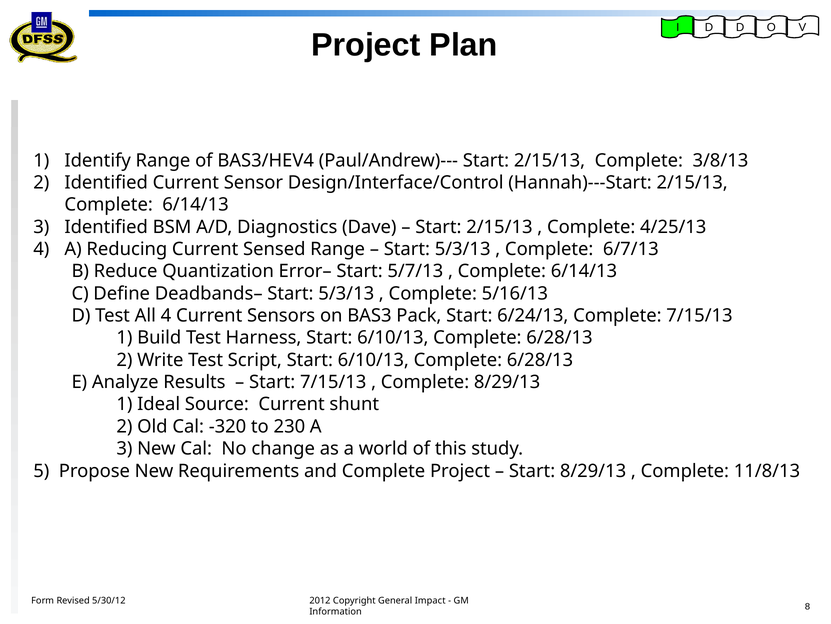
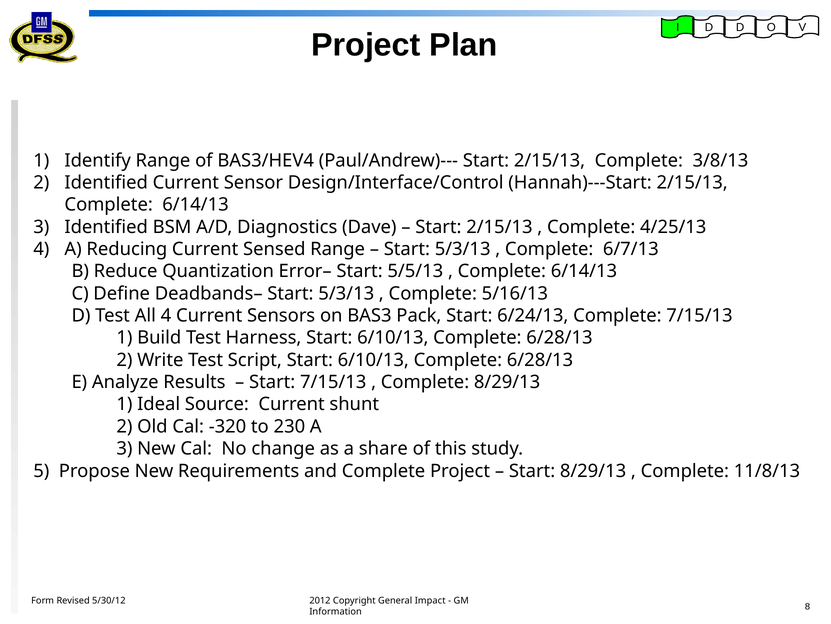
5/7/13: 5/7/13 -> 5/5/13 (415, 271)
world: world -> share (383, 448)
